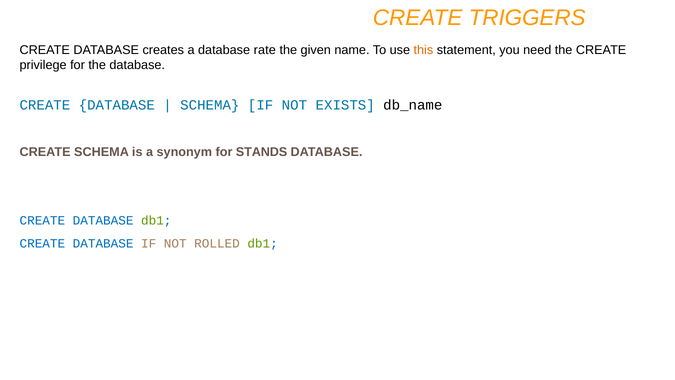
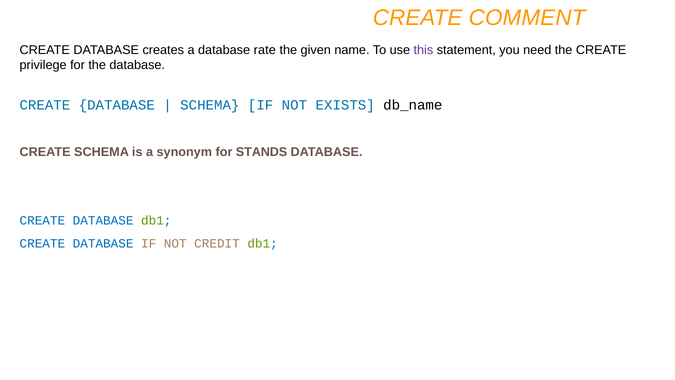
TRIGGERS: TRIGGERS -> COMMENT (527, 18)
this colour: orange -> purple (423, 50)
ROLLED: ROLLED -> CREDIT (217, 243)
